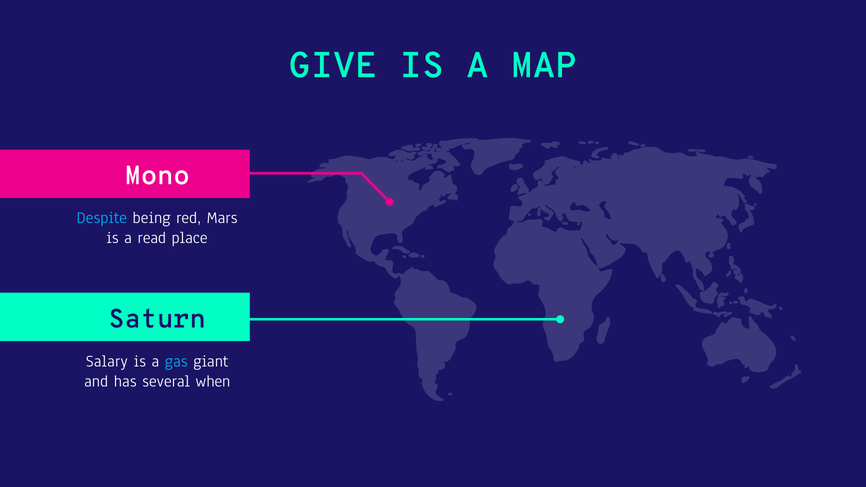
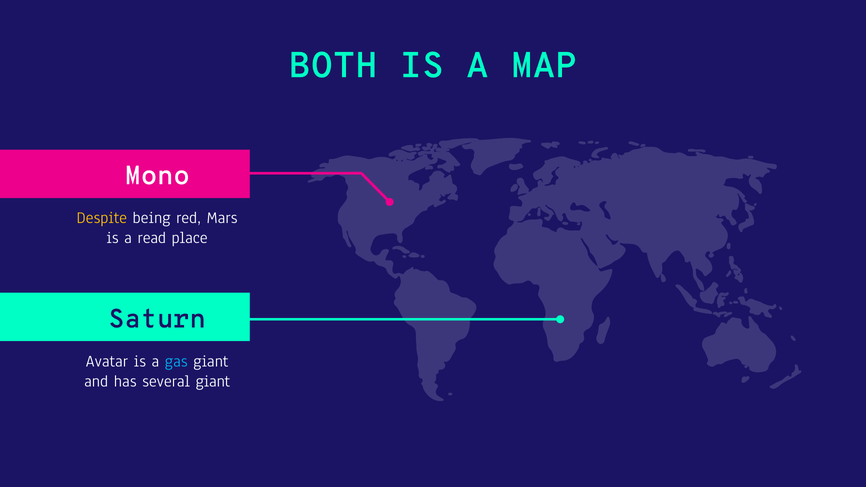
GIVE: GIVE -> BOTH (333, 65)
Despite colour: light blue -> yellow (102, 218)
Salary: Salary -> Avatar (107, 361)
several when: when -> giant (213, 381)
